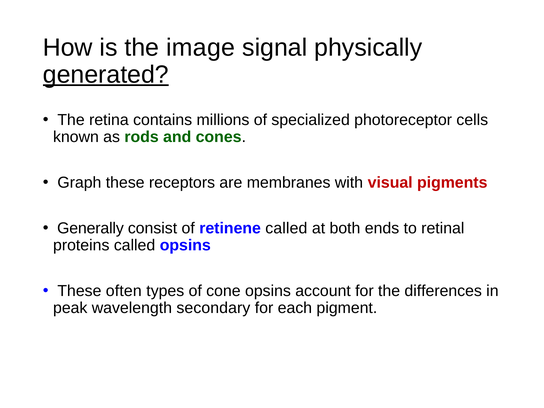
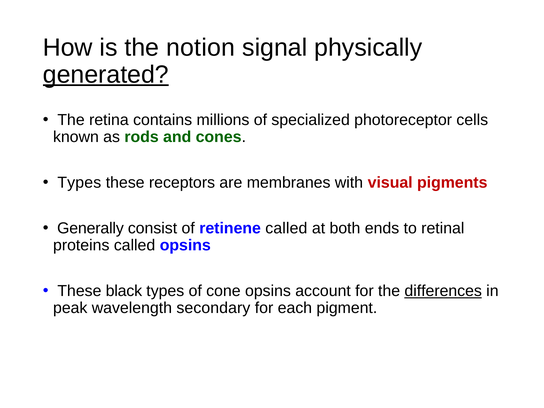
image: image -> notion (201, 48)
Graph: Graph -> Types (79, 183)
often: often -> black (124, 291)
differences underline: none -> present (443, 291)
